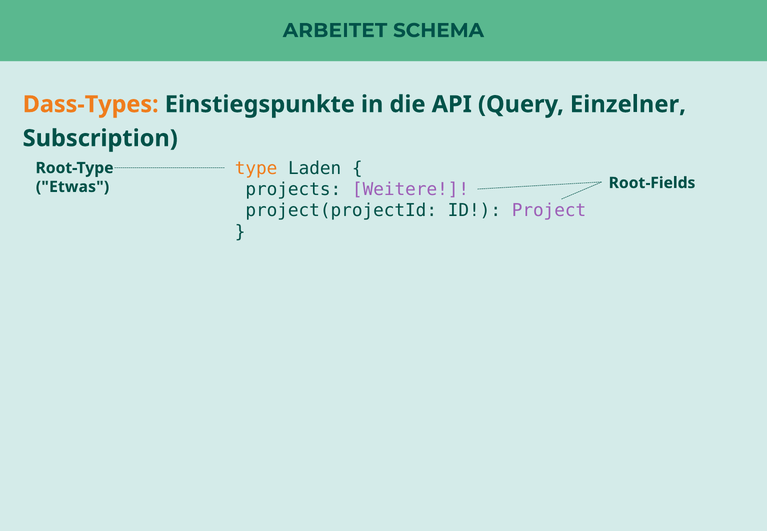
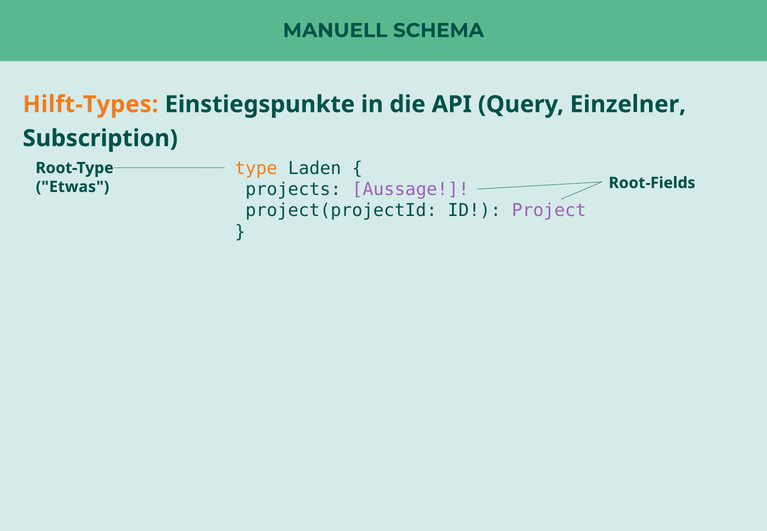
ARBEITET: ARBEITET -> MANUELL (335, 30)
Dass-Types: Dass-Types -> Hilft-Types (91, 104)
Weitere: Weitere -> Aussage (411, 189)
